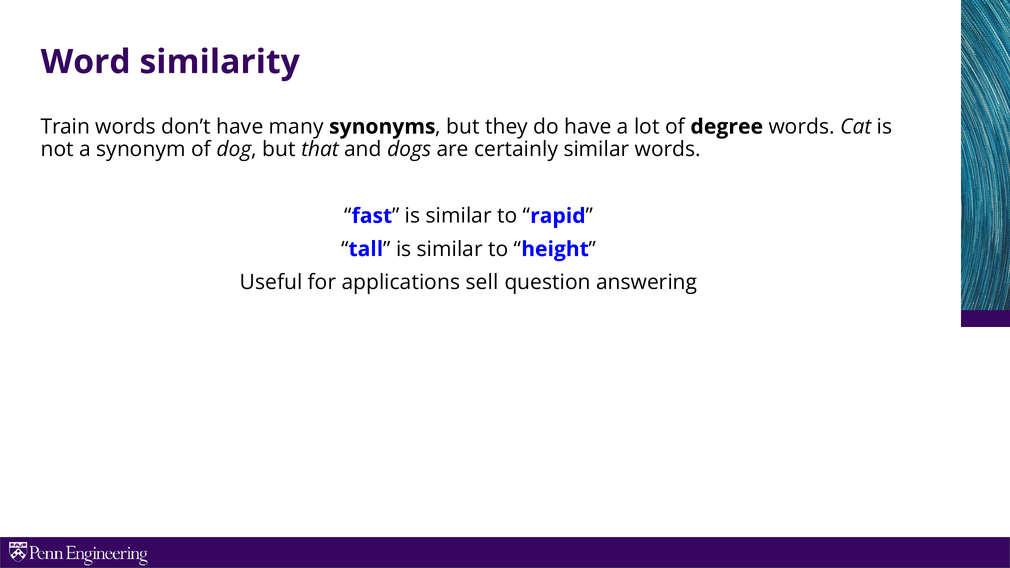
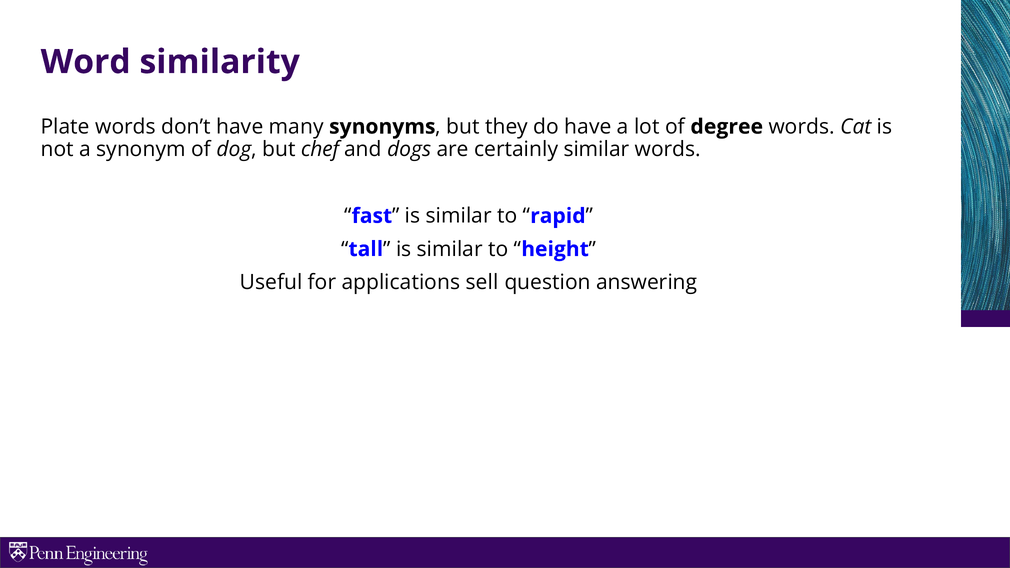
Train: Train -> Plate (65, 127)
that: that -> chef (320, 149)
